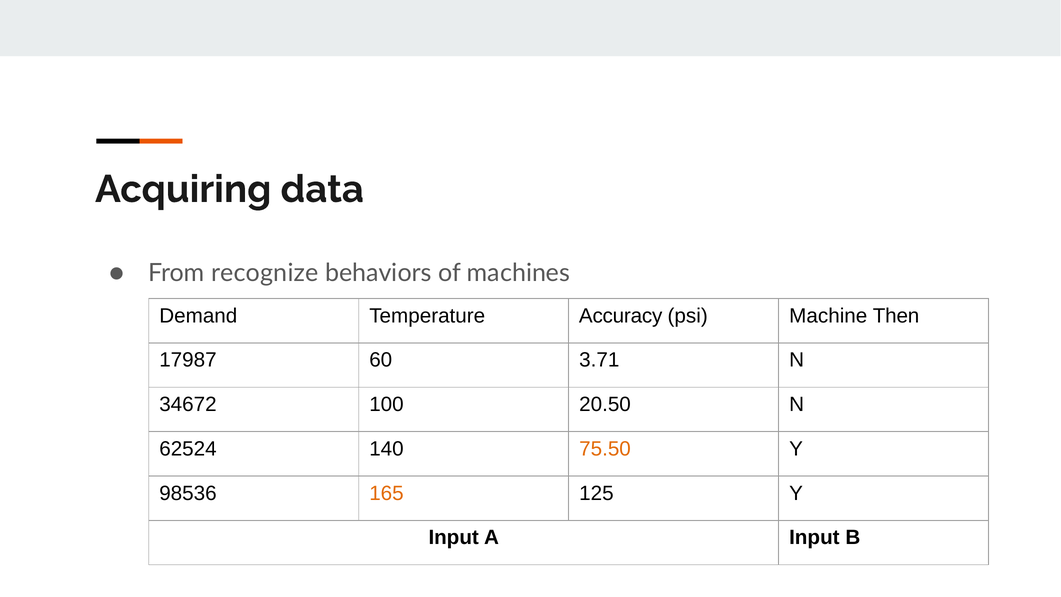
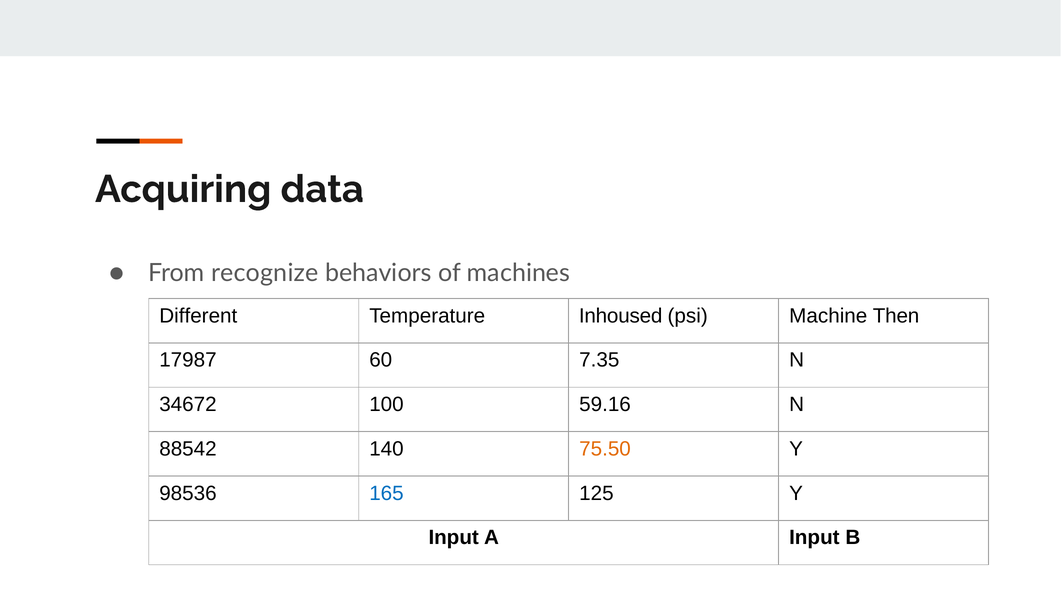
Demand: Demand -> Different (198, 316)
Accuracy: Accuracy -> Inhoused (621, 316)
3.71: 3.71 -> 7.35 (599, 360)
20.50: 20.50 -> 59.16 (605, 404)
62524: 62524 -> 88542 (188, 449)
165 colour: orange -> blue (386, 493)
